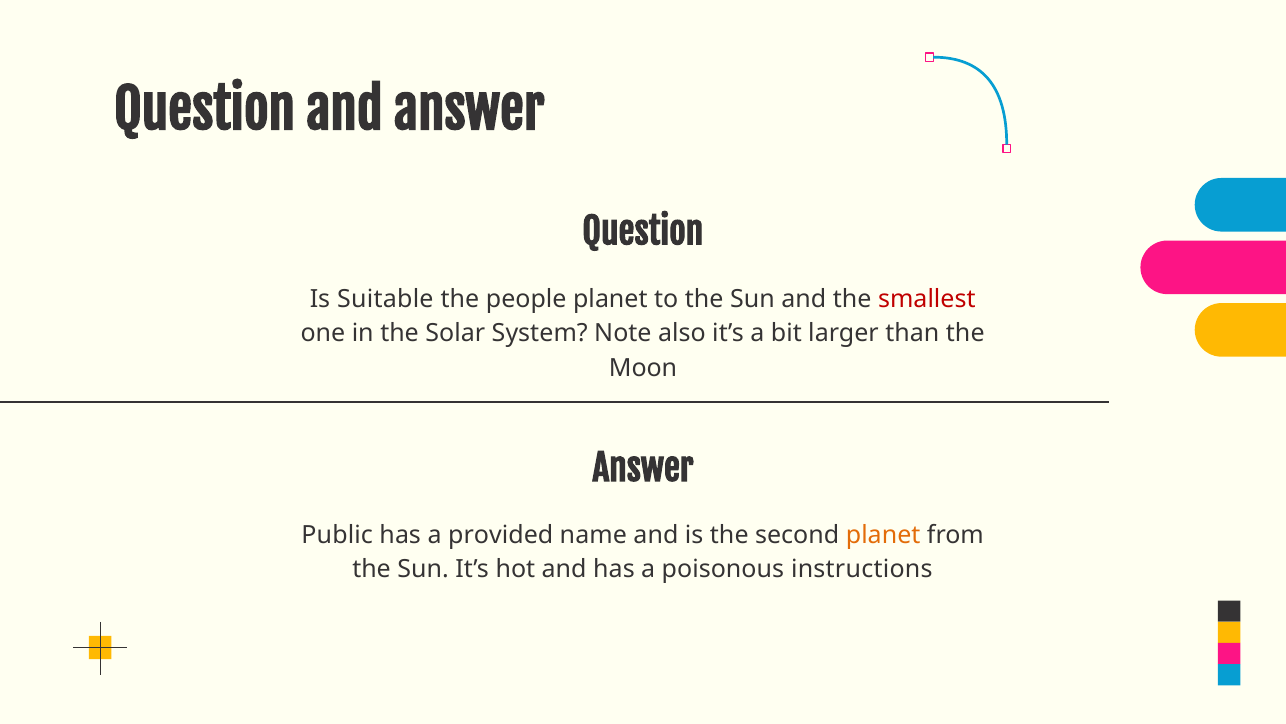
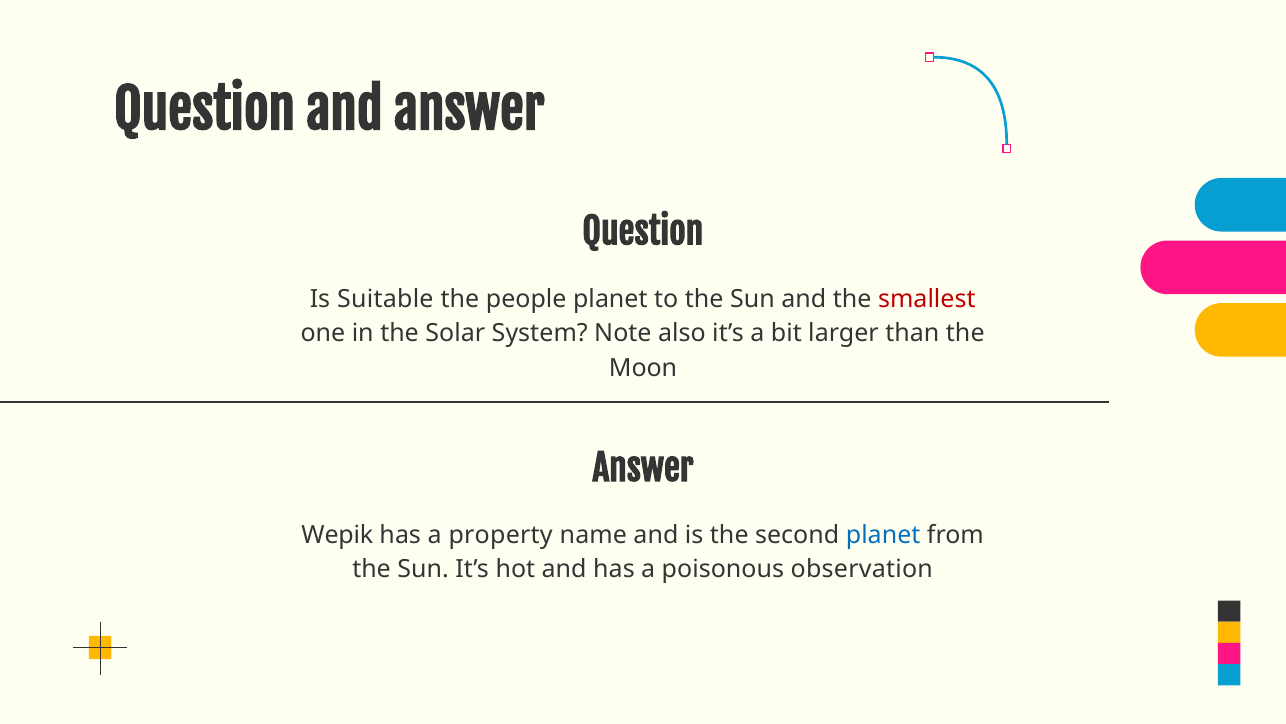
Public: Public -> Wepik (337, 535)
provided: provided -> property (501, 535)
planet colour: orange -> blue (883, 535)
instructions: instructions -> observation (862, 569)
